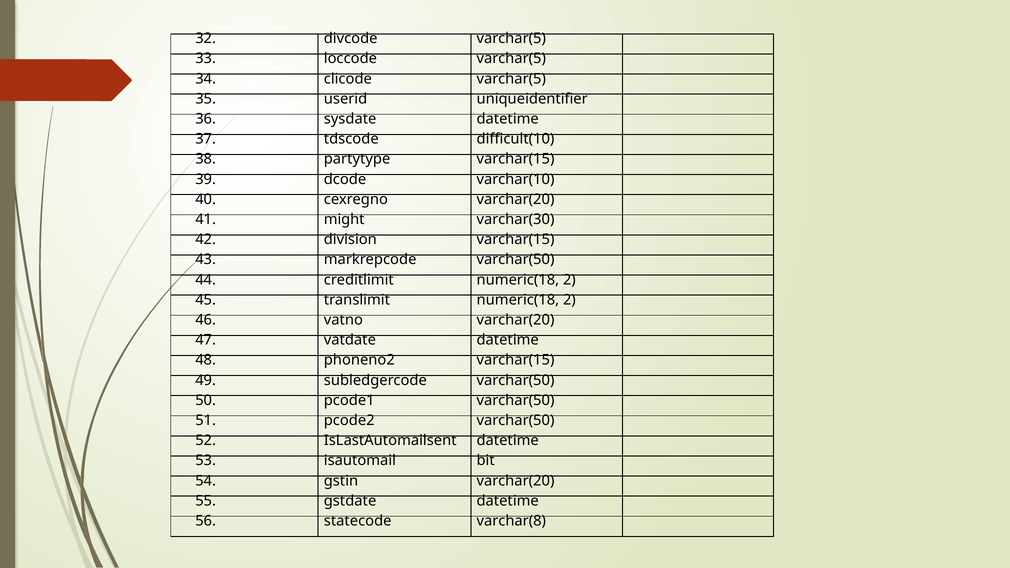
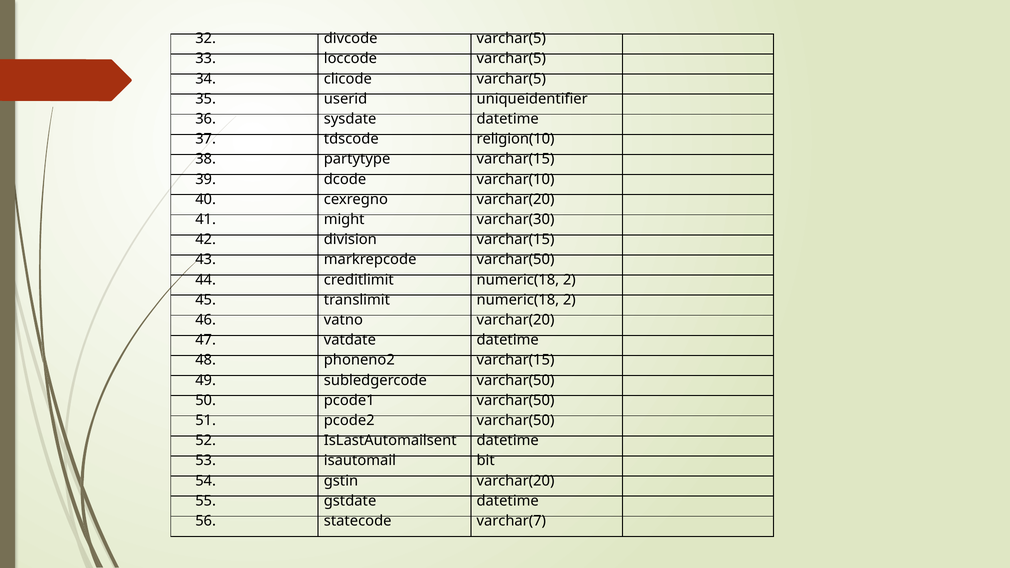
difficult(10: difficult(10 -> religion(10 (516, 139)
varchar(8: varchar(8 -> varchar(7 (511, 521)
